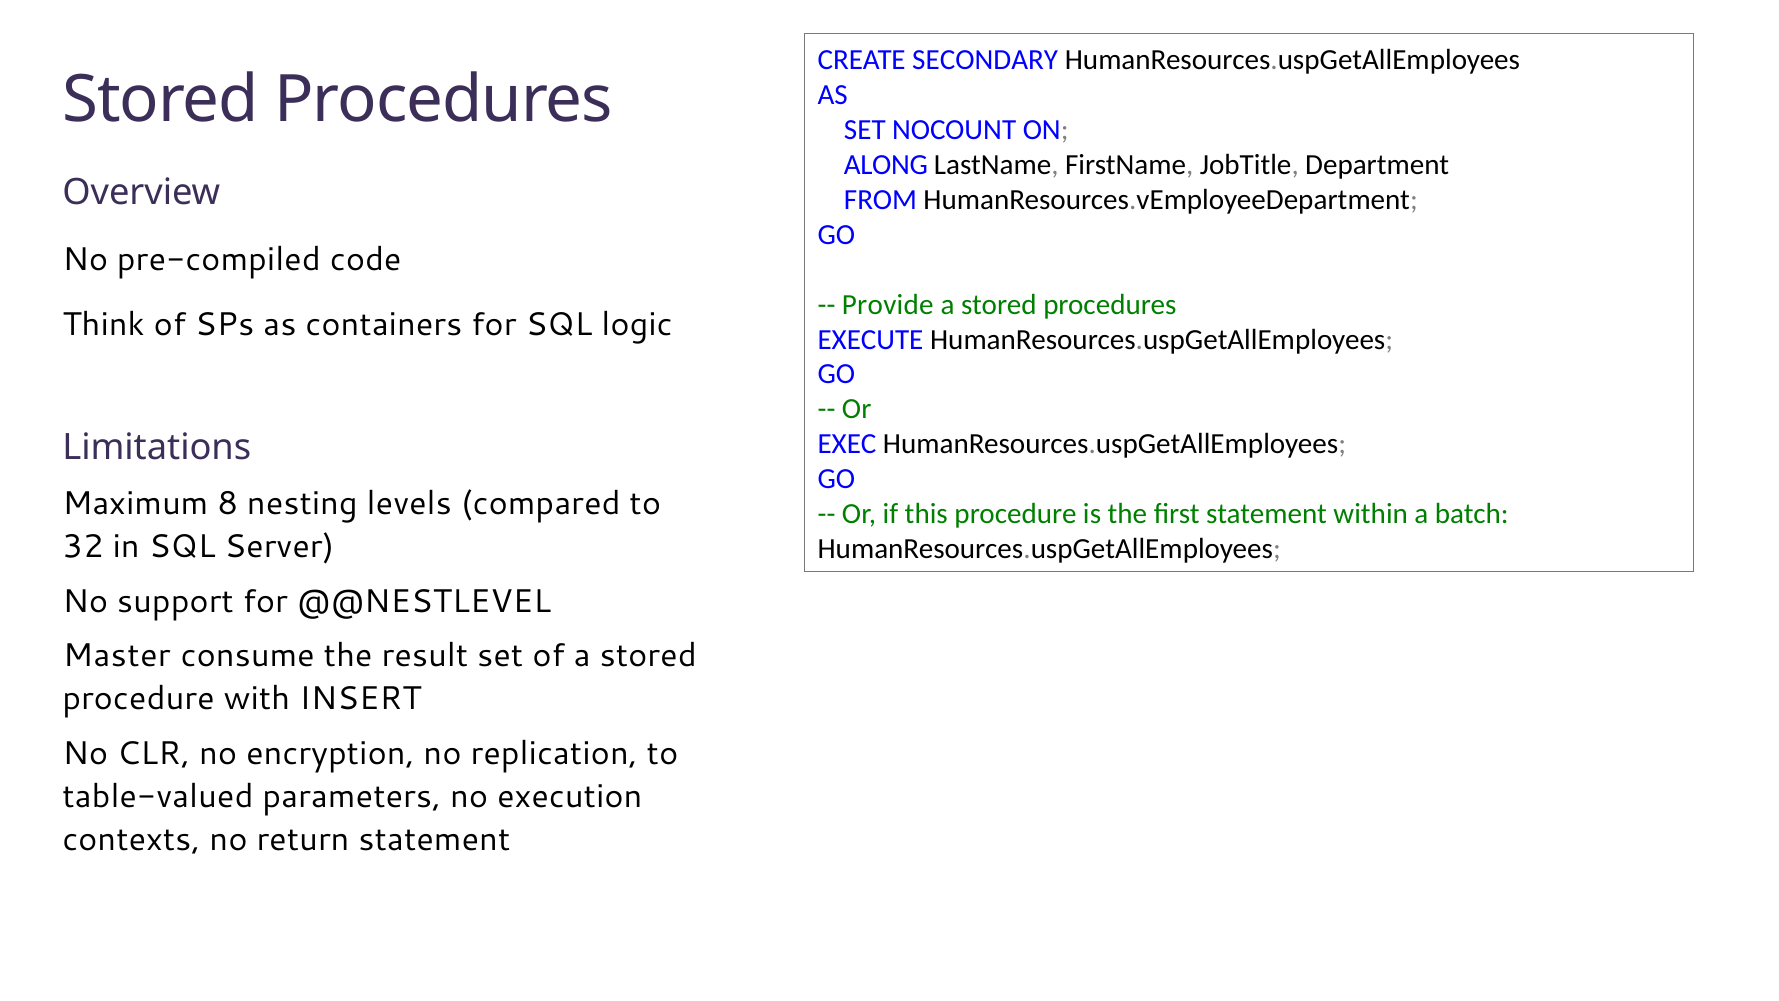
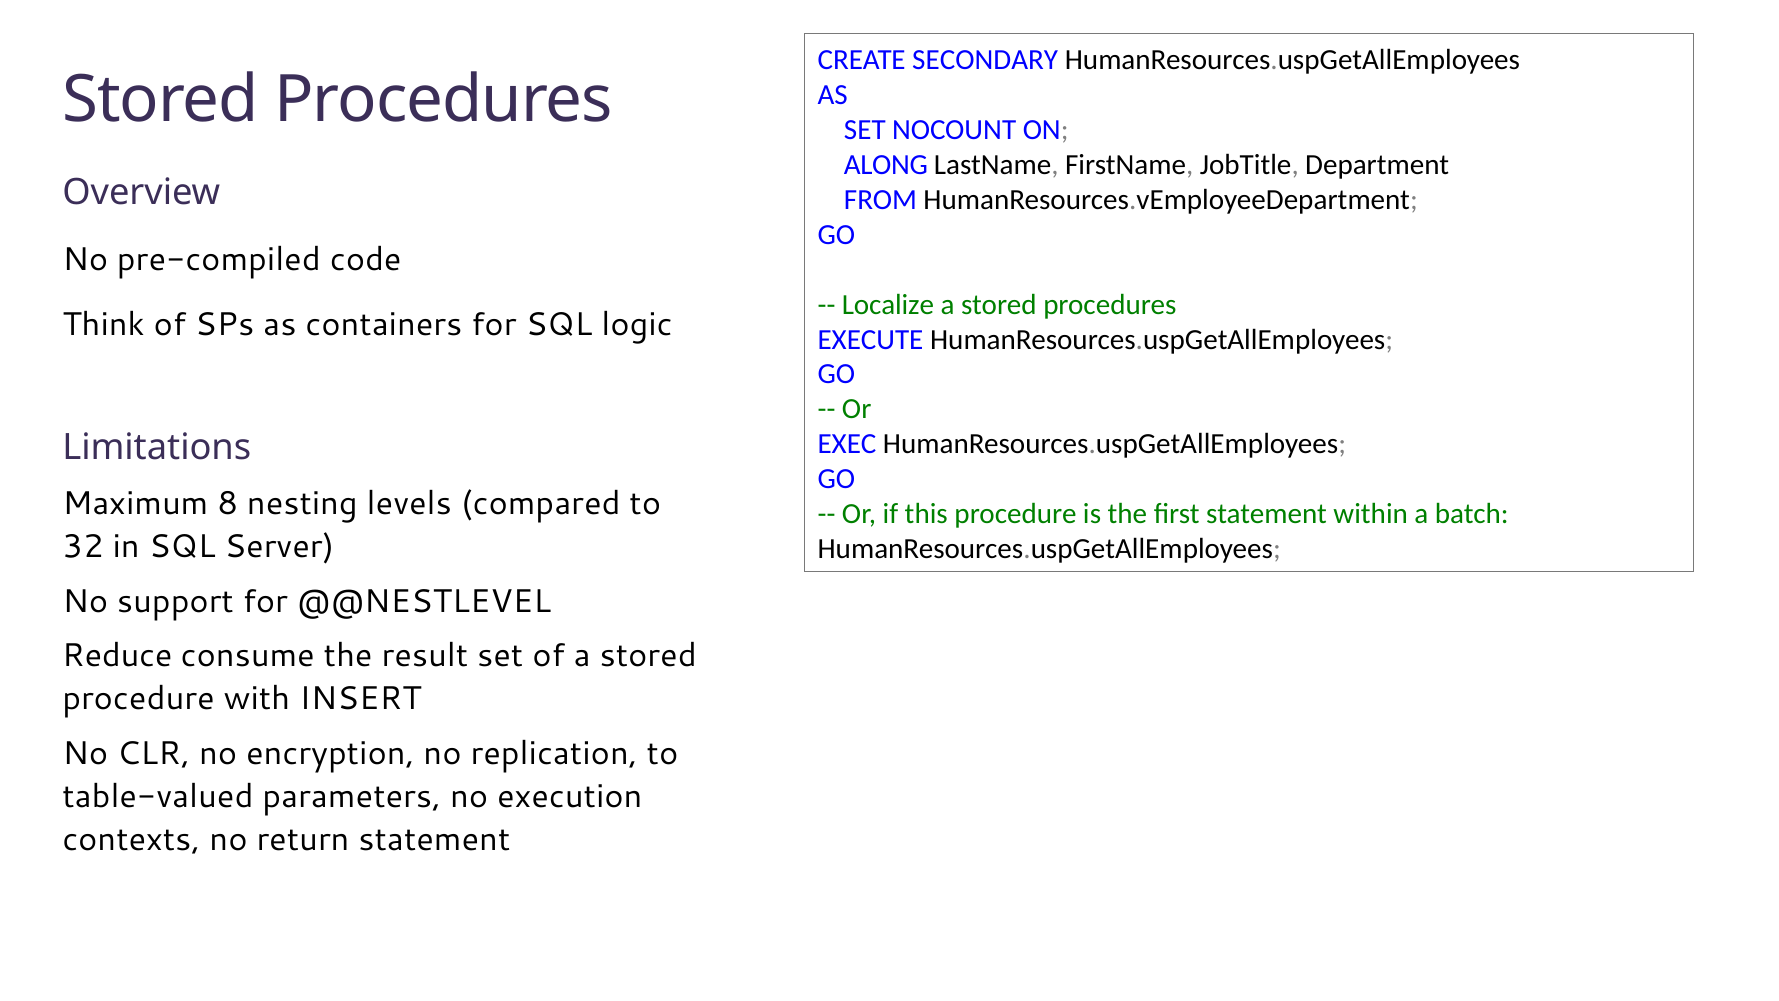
Provide: Provide -> Localize (888, 304)
Master: Master -> Reduce (117, 656)
